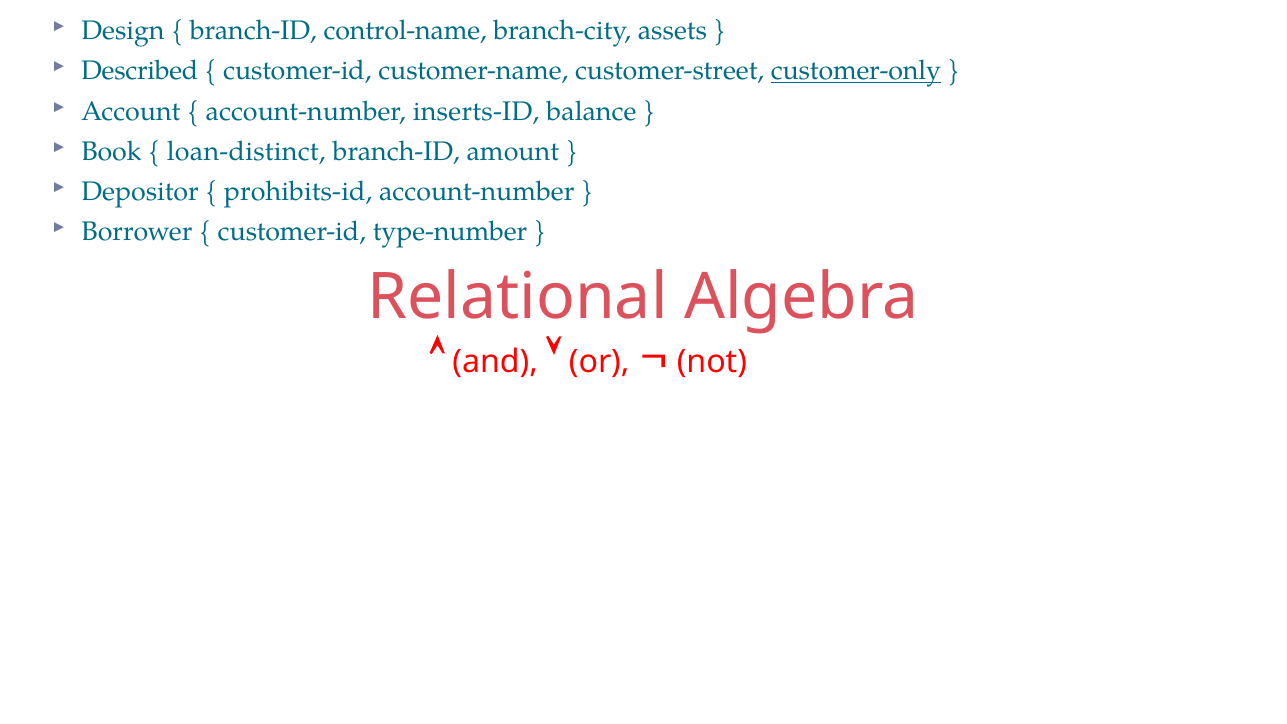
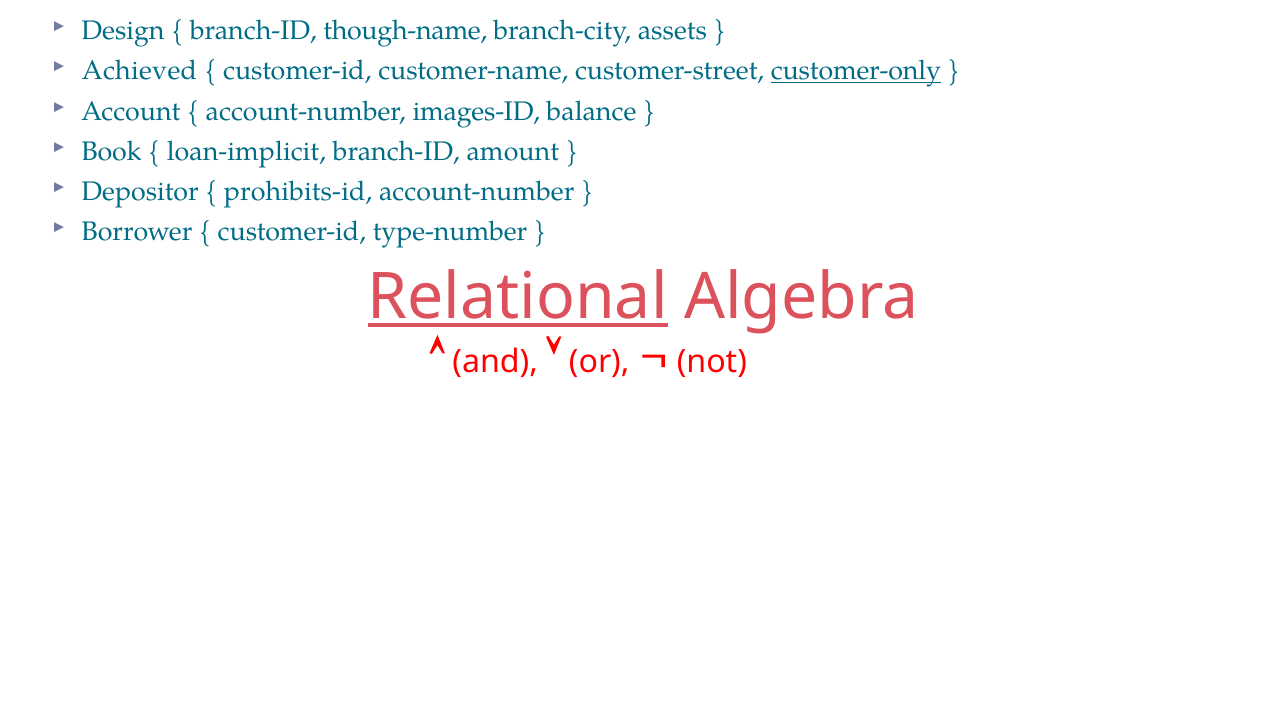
control-name: control-name -> though-name (405, 31)
Described: Described -> Achieved (140, 71)
inserts-ID: inserts-ID -> images-ID (476, 111)
loan-distinct: loan-distinct -> loan-implicit (246, 151)
Relational underline: none -> present (518, 297)
